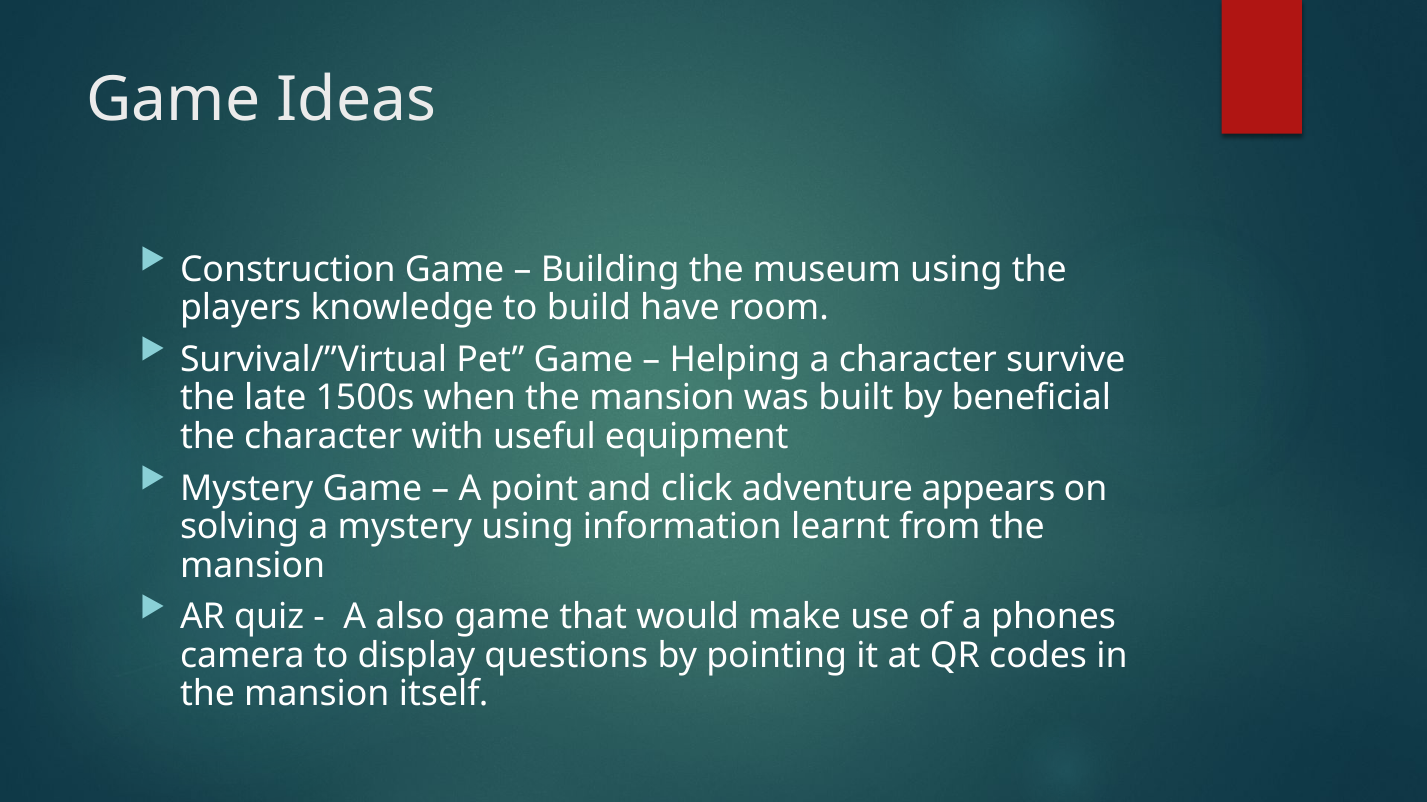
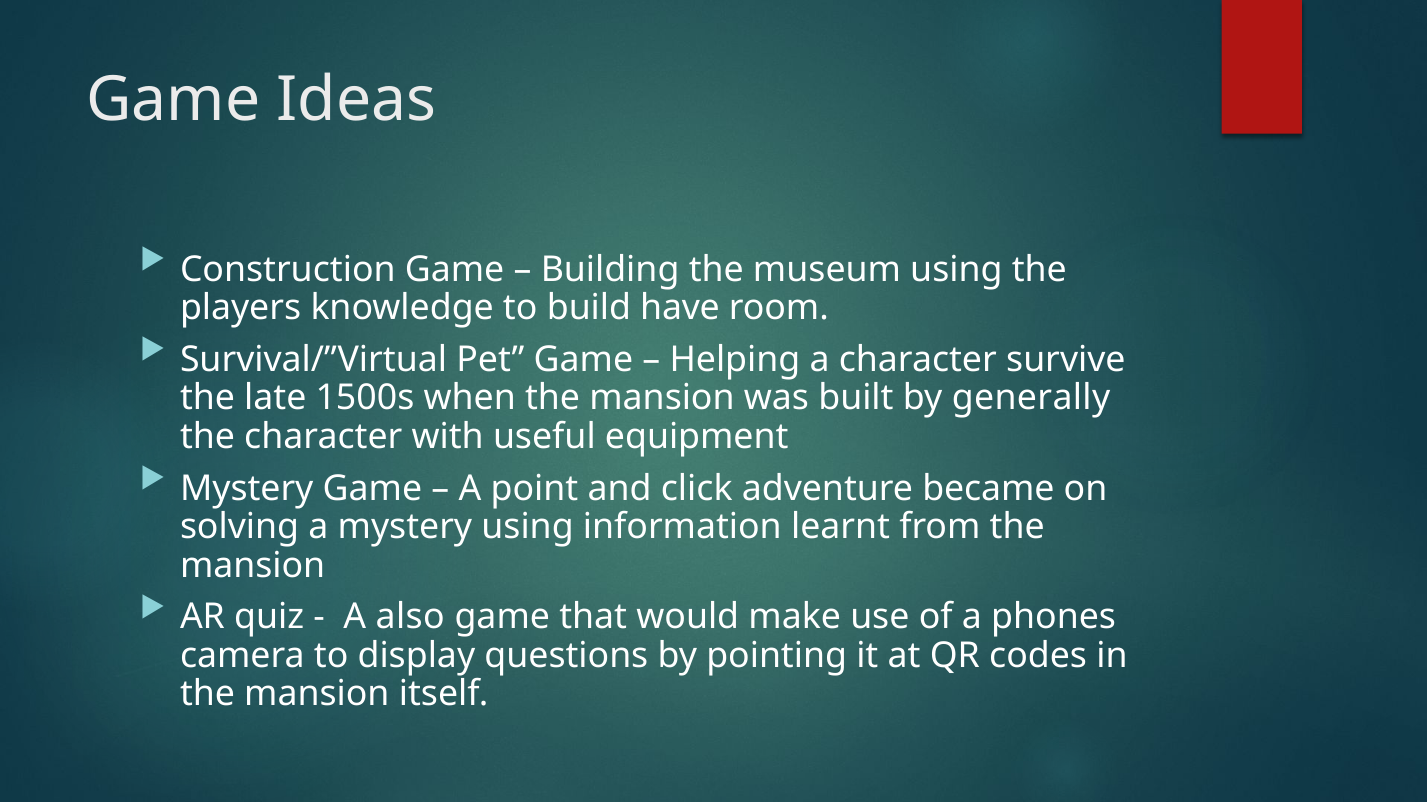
beneficial: beneficial -> generally (1031, 398)
appears: appears -> became (988, 489)
